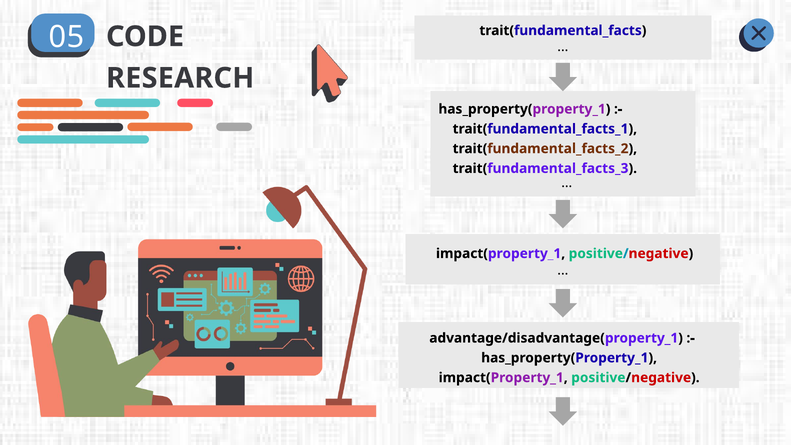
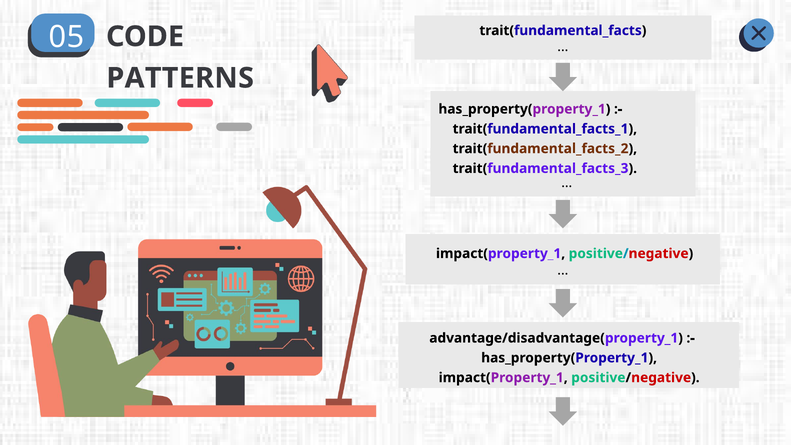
RESEARCH: RESEARCH -> PATTERNS (180, 78)
